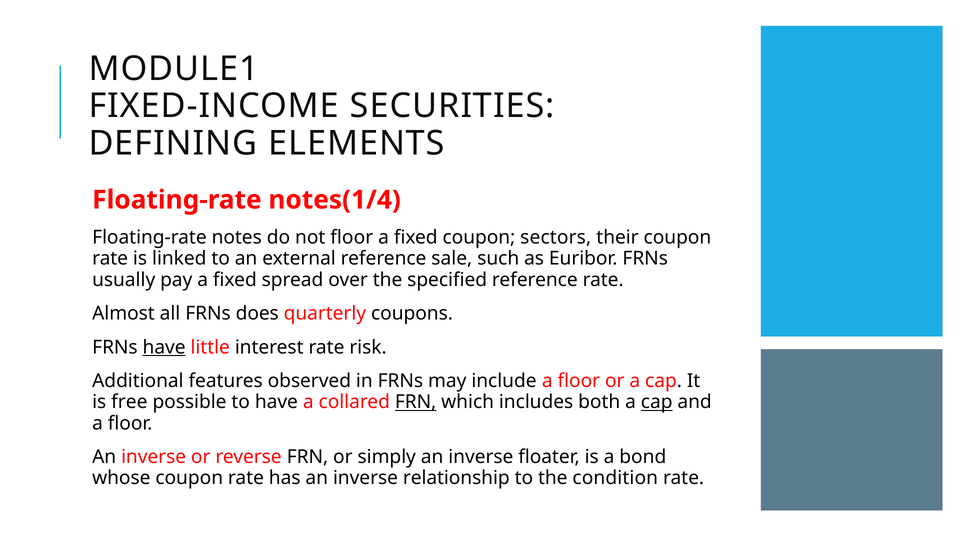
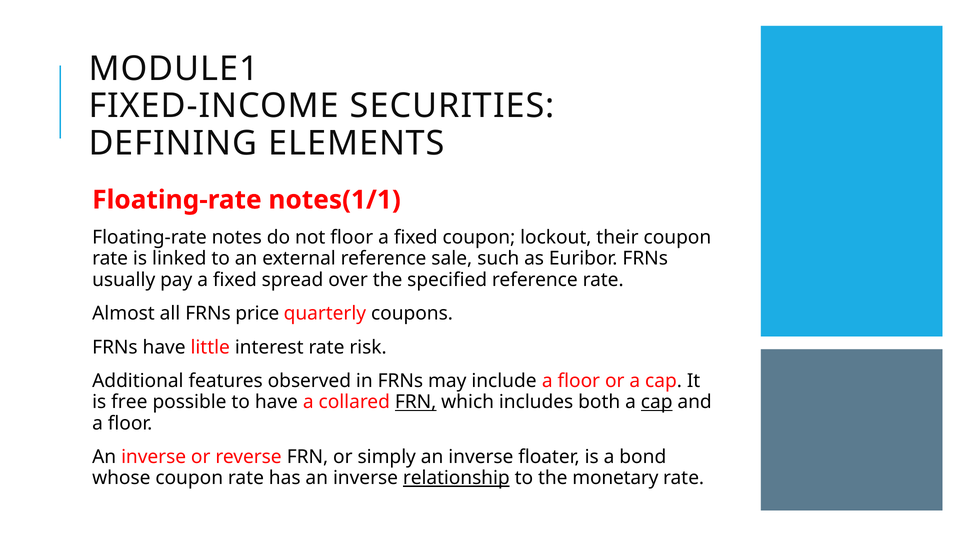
notes(1/4: notes(1/4 -> notes(1/1 (335, 200)
sectors: sectors -> lockout (556, 237)
does: does -> price (257, 313)
have underline: present -> none (164, 347)
relationship underline: none -> present (456, 478)
condition: condition -> monetary (615, 478)
